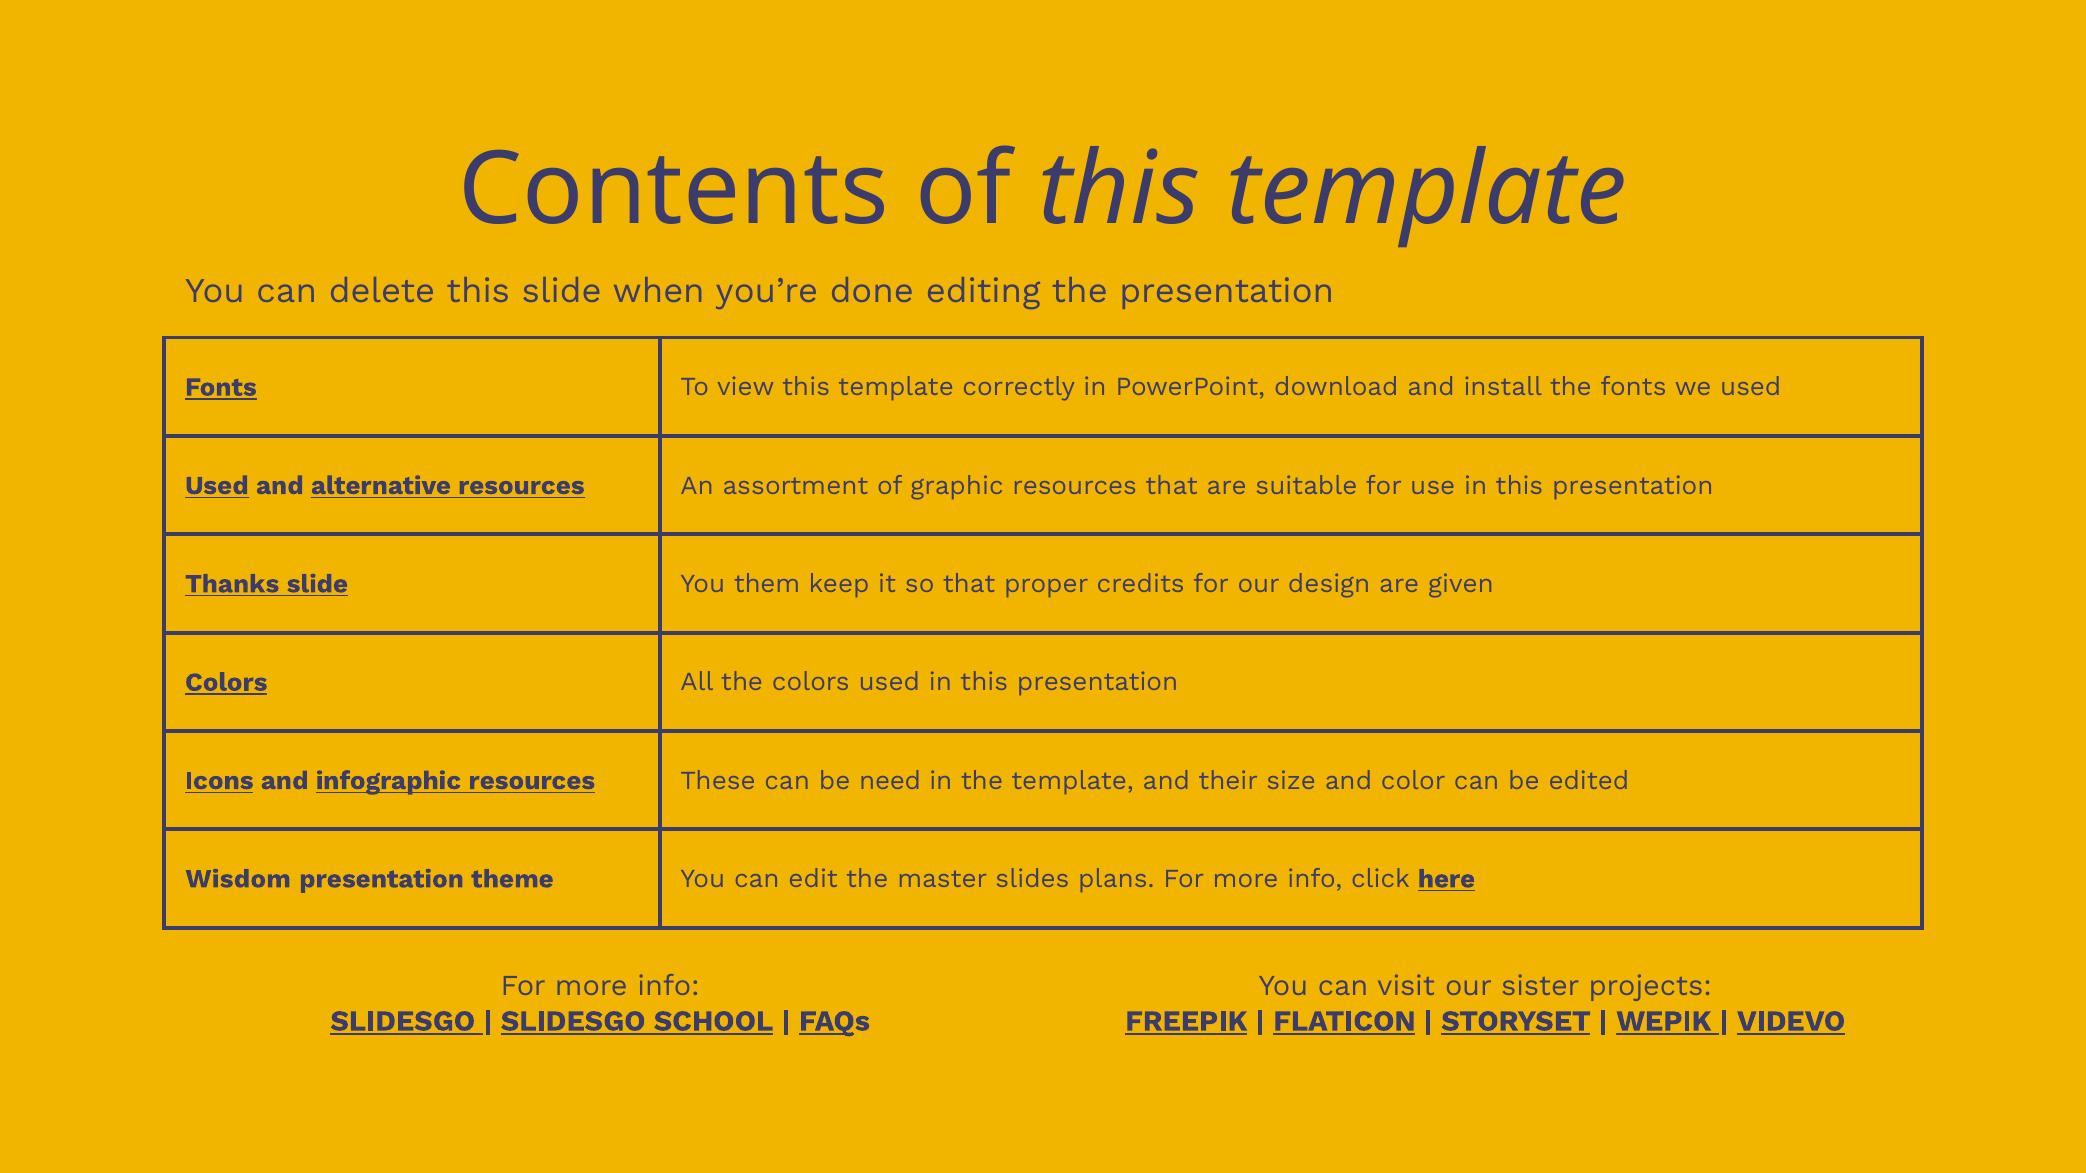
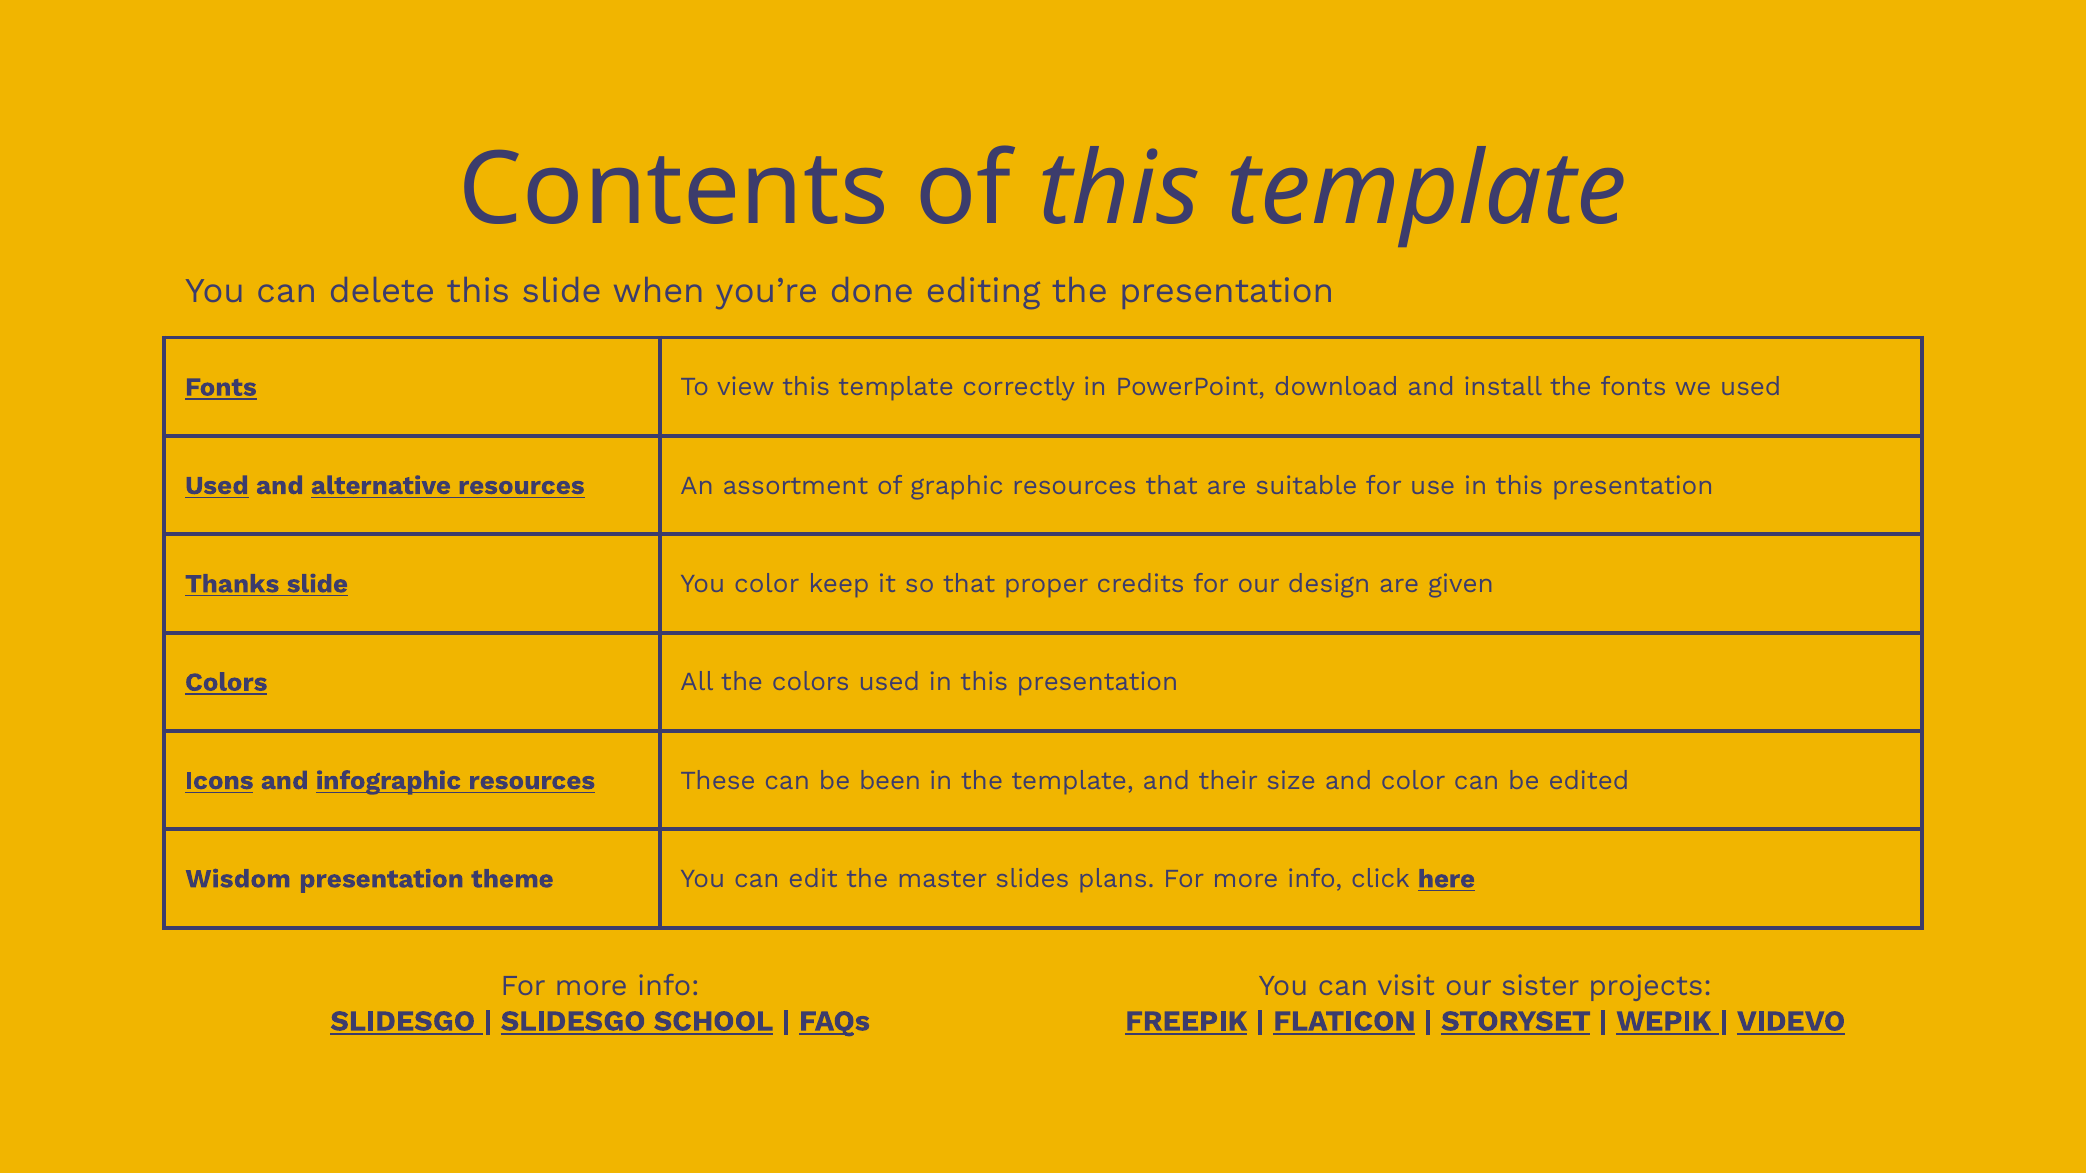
You them: them -> color (767, 584)
need: need -> been (890, 781)
